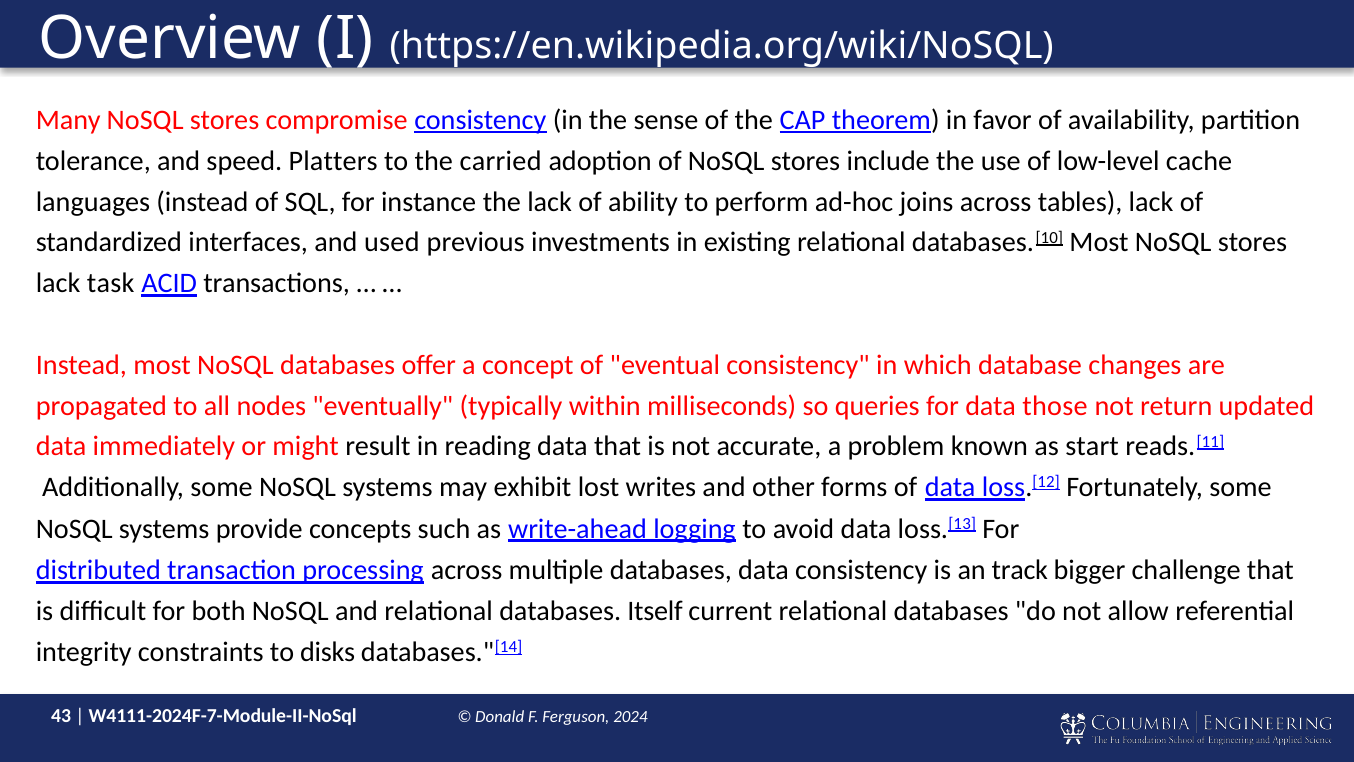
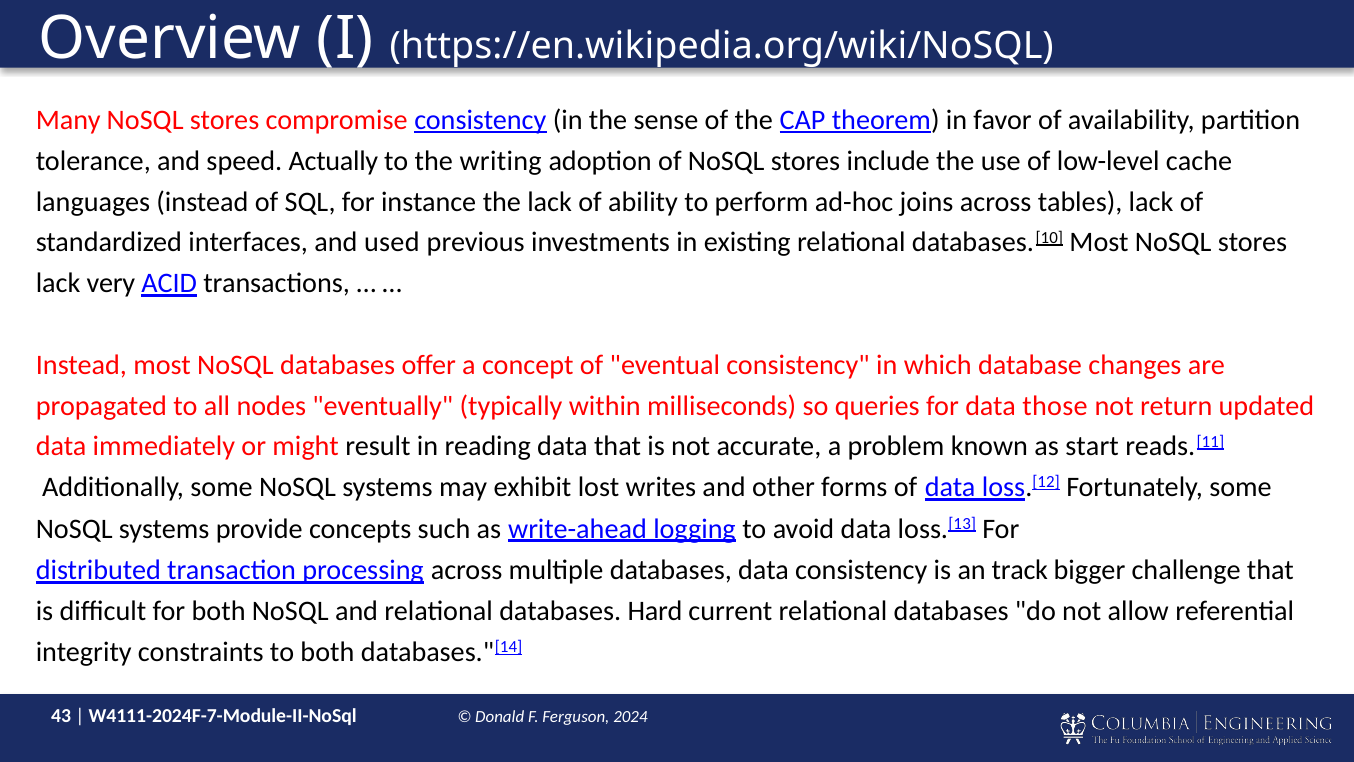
Platters: Platters -> Actually (333, 161)
carried: carried -> writing (501, 161)
task: task -> very (111, 283)
Itself: Itself -> Hard (655, 611)
to disks: disks -> both (327, 652)
